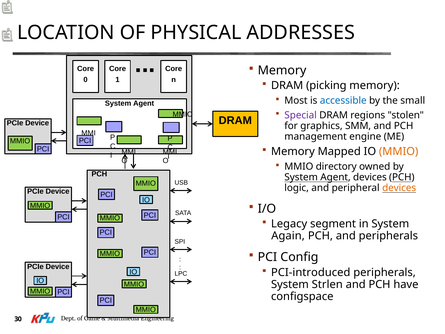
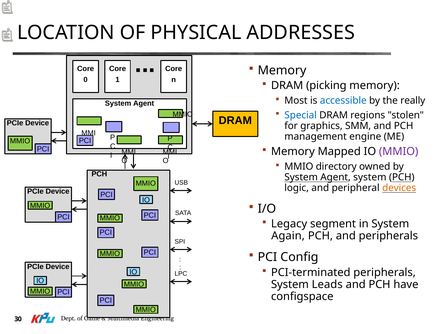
small: small -> really (413, 101)
Special colour: purple -> blue (301, 115)
MMIO colour: orange -> purple (399, 151)
Agent devices: devices -> system (370, 177)
PCI-introduced: PCI-introduced -> PCI-terminated (311, 272)
Strlen: Strlen -> Leads (327, 284)
